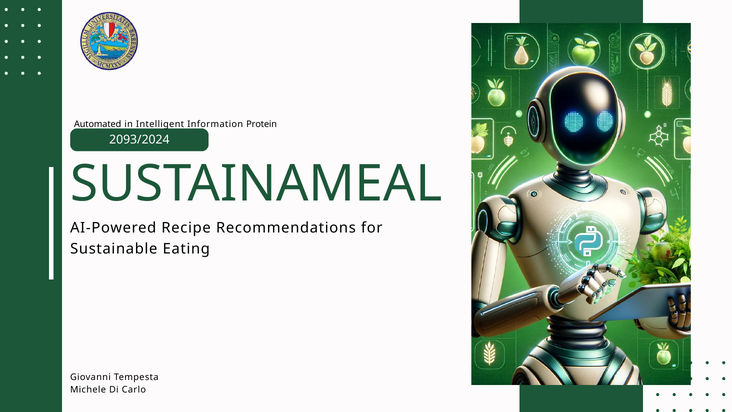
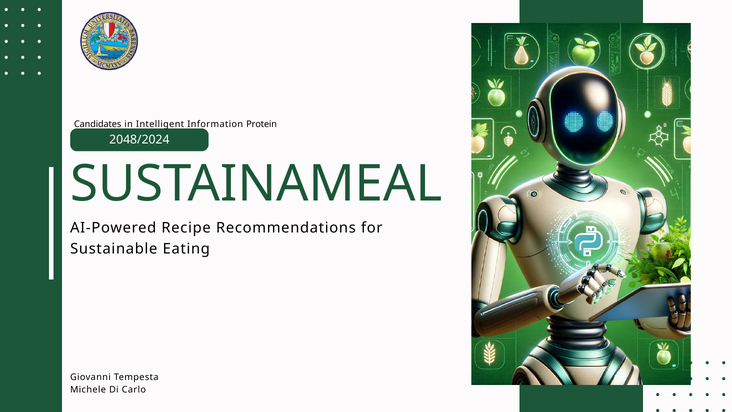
Automated: Automated -> Candidates (98, 124)
2093/2024: 2093/2024 -> 2048/2024 (139, 140)
